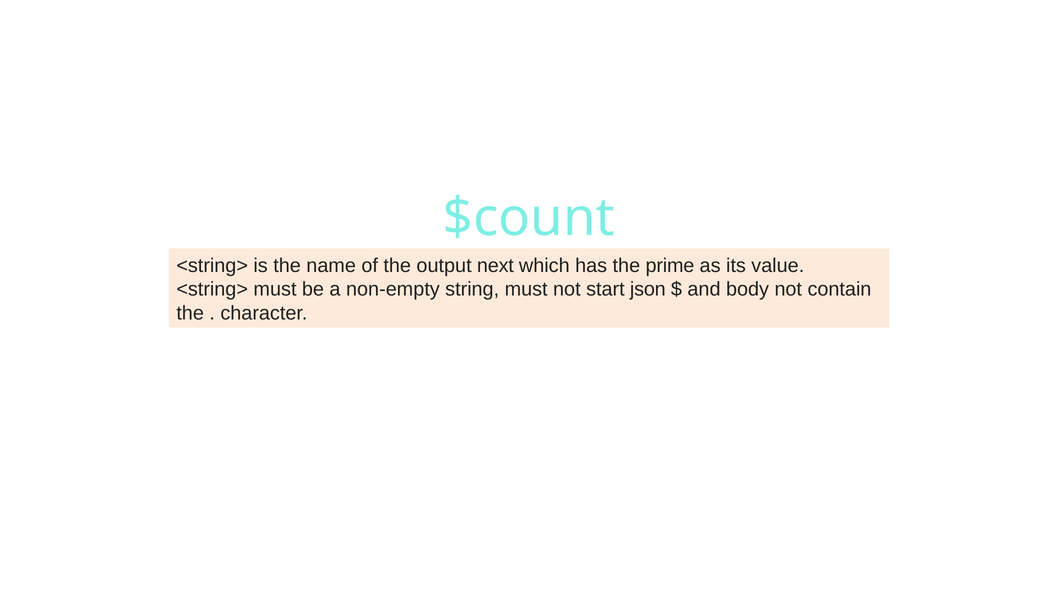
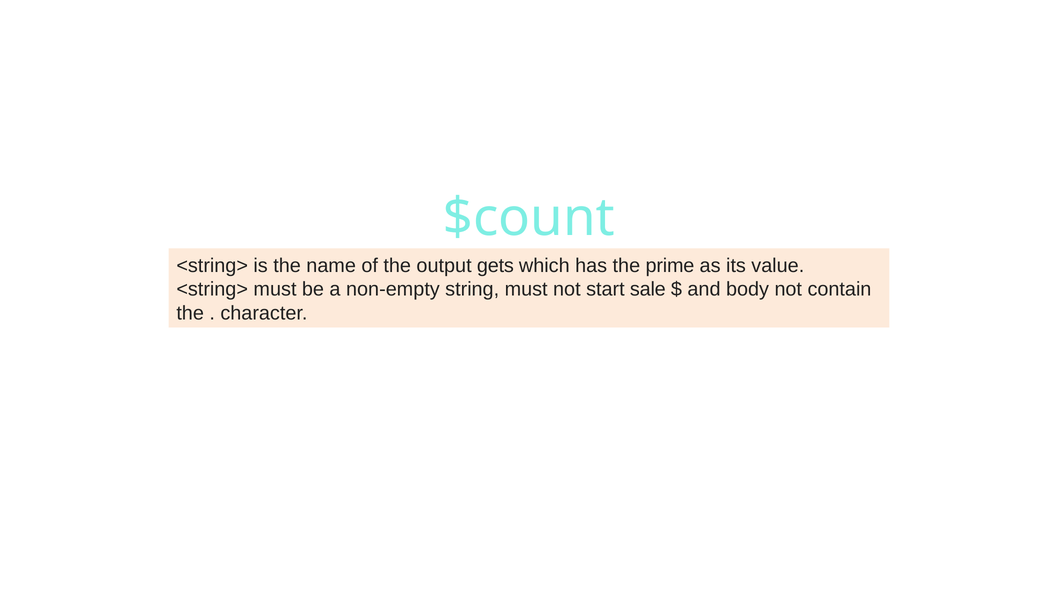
next: next -> gets (495, 266)
json: json -> sale (648, 289)
